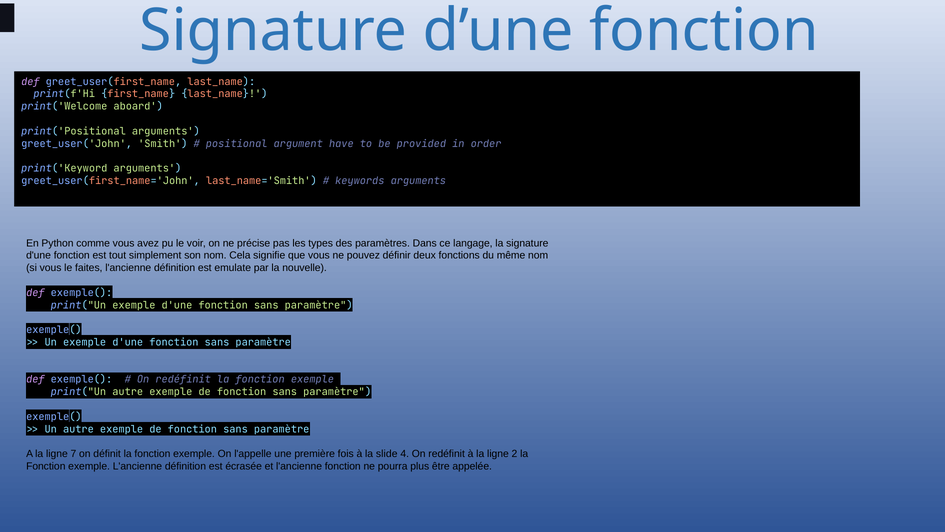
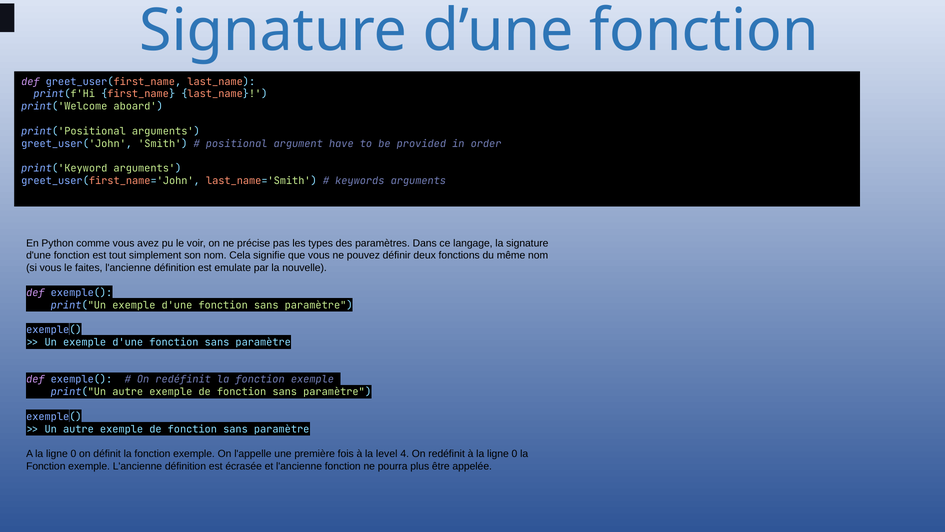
A la ligne 7: 7 -> 0 (73, 454)
slide: slide -> level (387, 454)
à la ligne 2: 2 -> 0 (514, 454)
